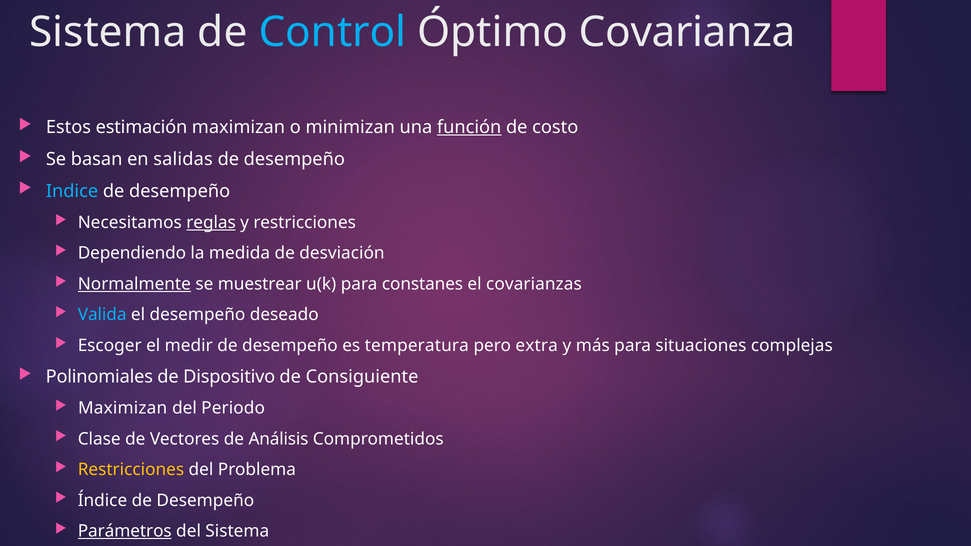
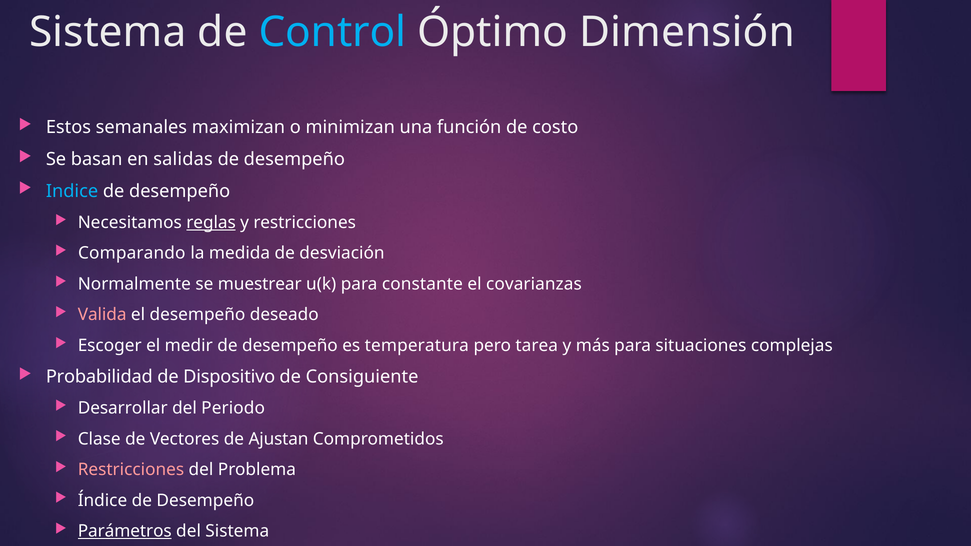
Covarianza: Covarianza -> Dimensión (687, 32)
estimación: estimación -> semanales (141, 127)
función underline: present -> none (469, 127)
Dependiendo: Dependiendo -> Comparando (132, 253)
Normalmente underline: present -> none (134, 284)
constanes: constanes -> constante (422, 284)
Valida colour: light blue -> pink (102, 315)
extra: extra -> tarea (537, 346)
Polinomiales: Polinomiales -> Probabilidad (99, 377)
Maximizan: Maximizan -> Desarrollar (123, 408)
Análisis: Análisis -> Ajustan (278, 439)
Restricciones colour: yellow -> pink (131, 470)
